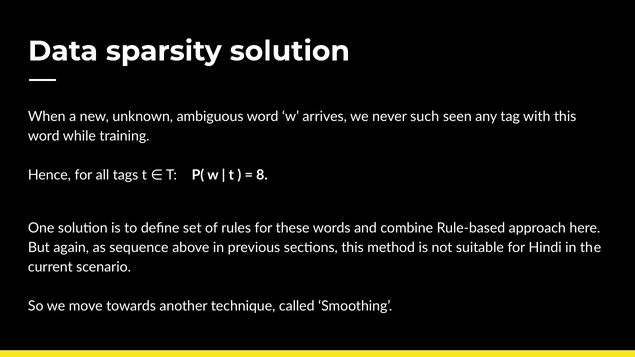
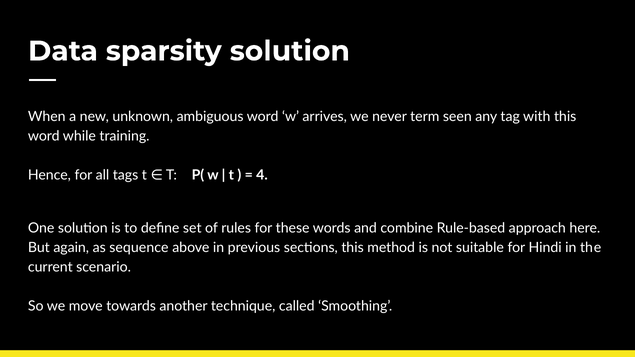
such: such -> term (425, 117)
8: 8 -> 4 (262, 175)
